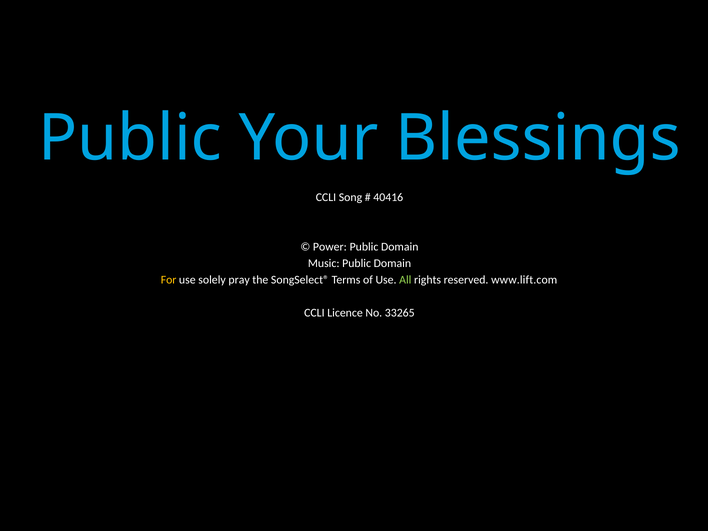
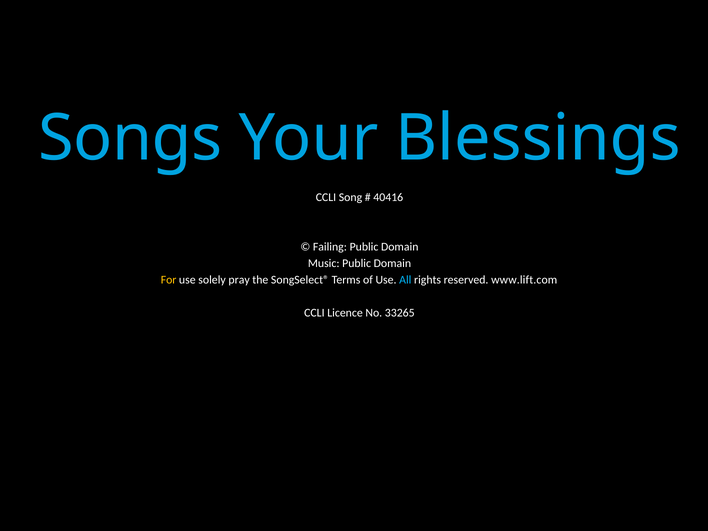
Public: Public -> Songs (130, 138)
Power: Power -> Failing (330, 247)
All colour: light green -> light blue (405, 280)
